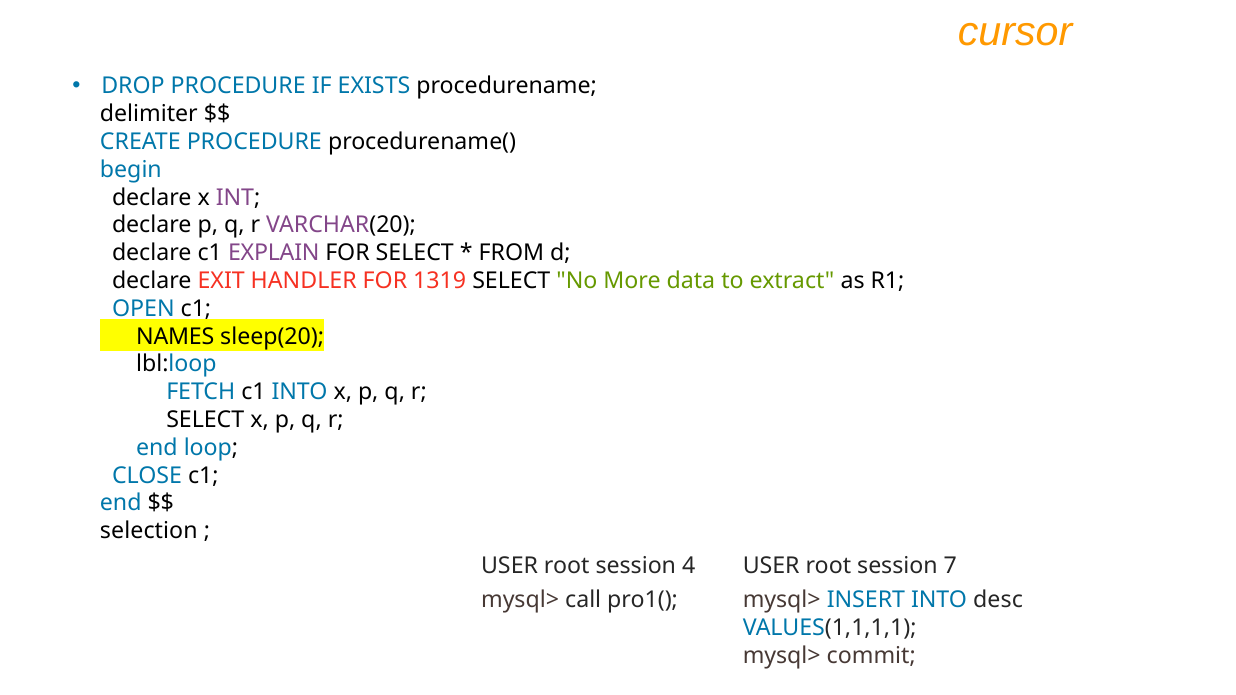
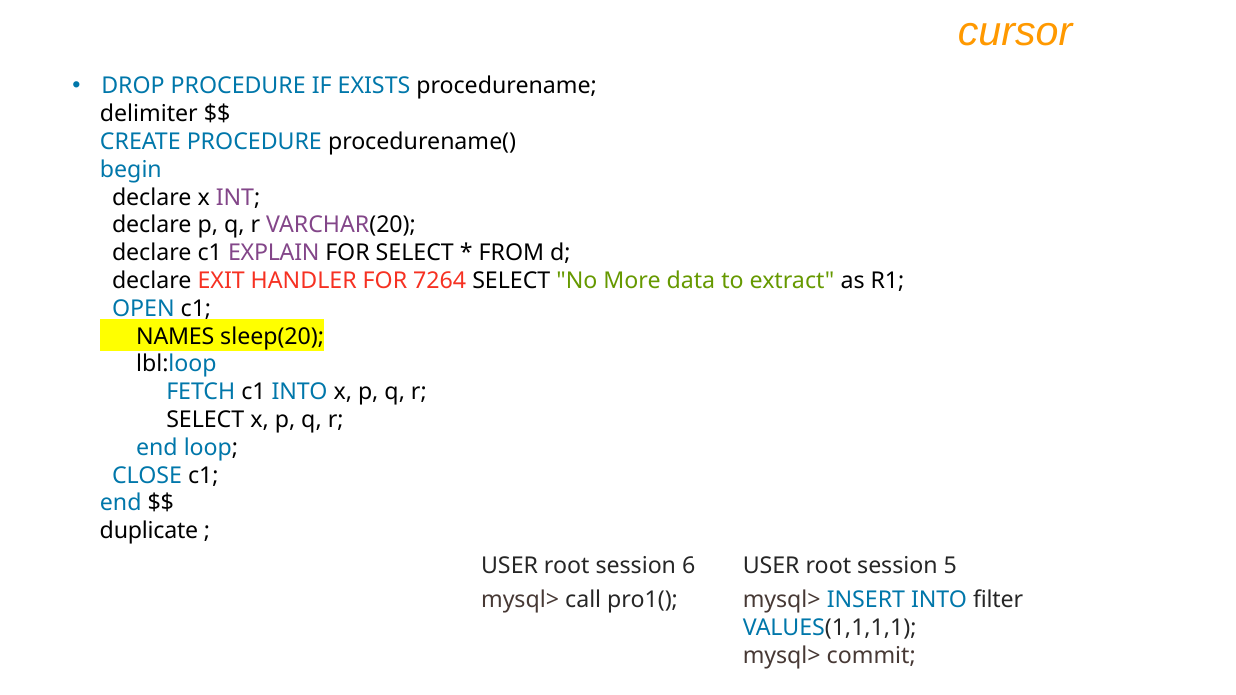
1319: 1319 -> 7264 (440, 281)
selection: selection -> duplicate (149, 531)
4: 4 -> 6 (689, 566)
7: 7 -> 5 (950, 566)
desc: desc -> filter (998, 600)
